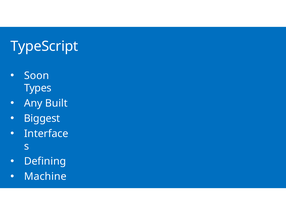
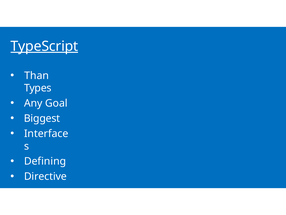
TypeScript underline: none -> present (44, 46)
Soon: Soon -> Than (37, 75)
Built: Built -> Goal (56, 103)
Machine: Machine -> Directive (45, 176)
